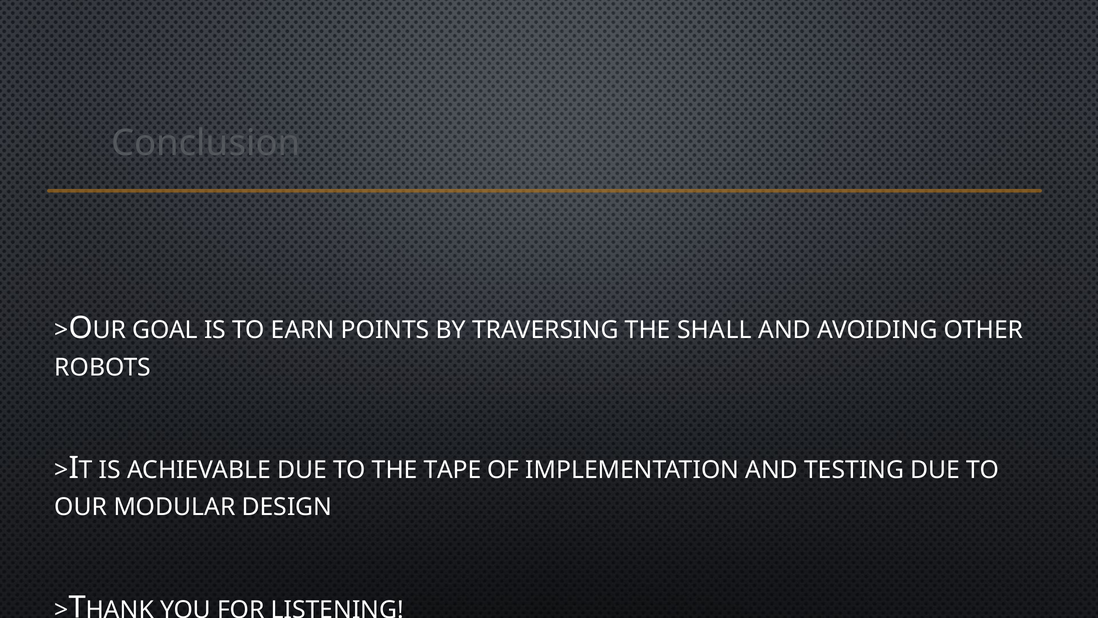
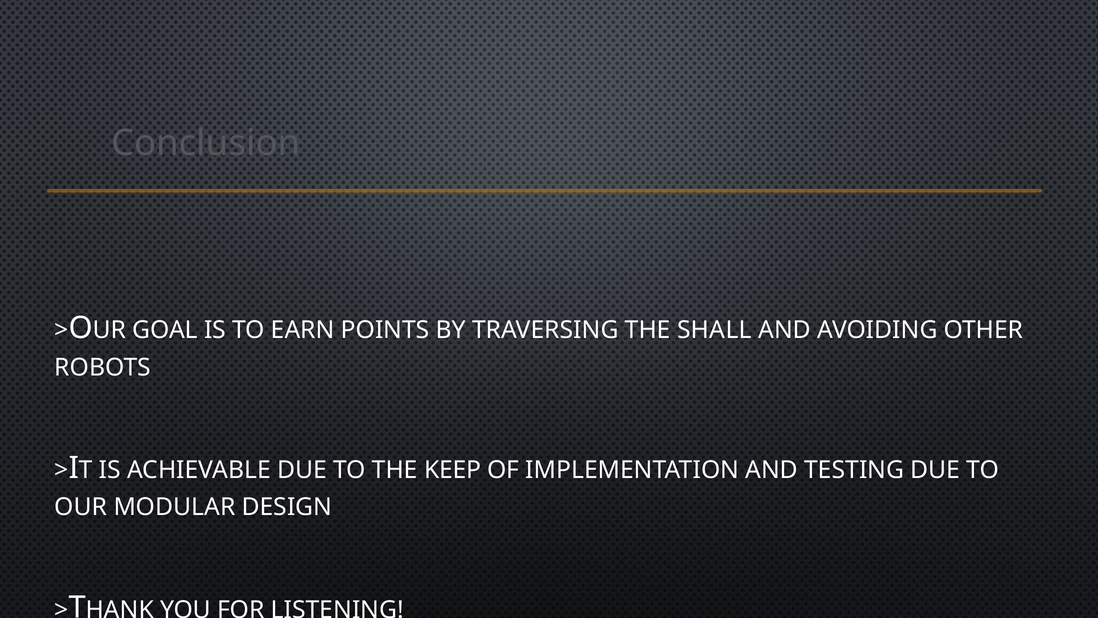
TAPE: TAPE -> KEEP (453, 470)
